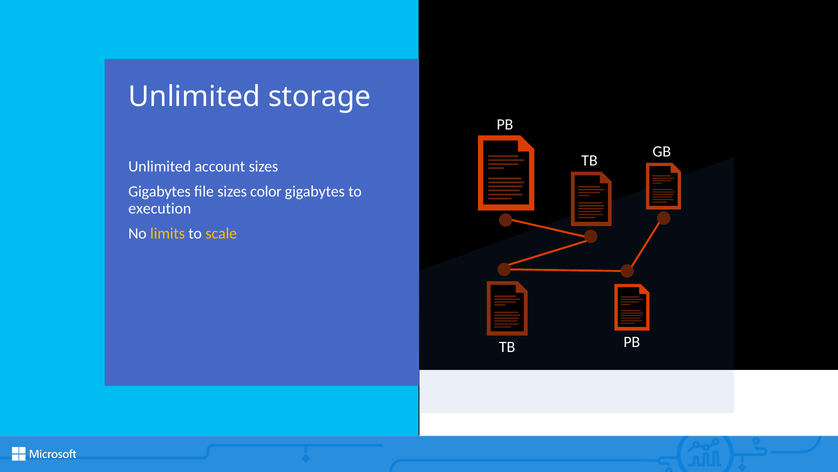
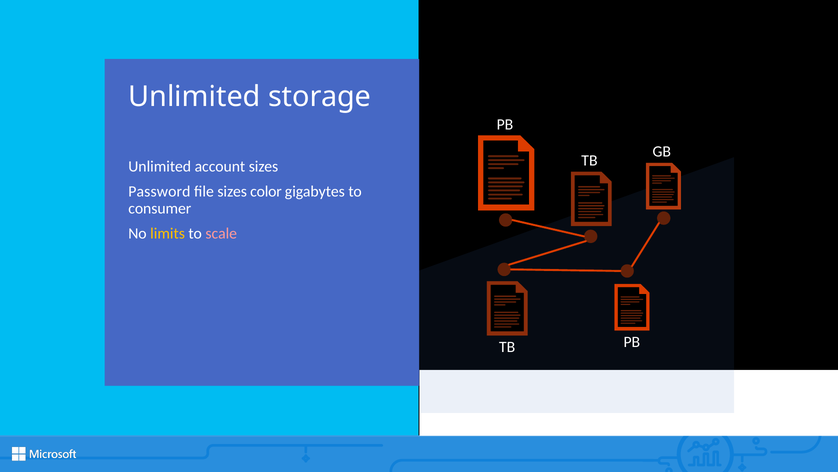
Gigabytes: Gigabytes -> Password (159, 191)
execution: execution -> consumer (160, 208)
scale colour: yellow -> pink (221, 233)
